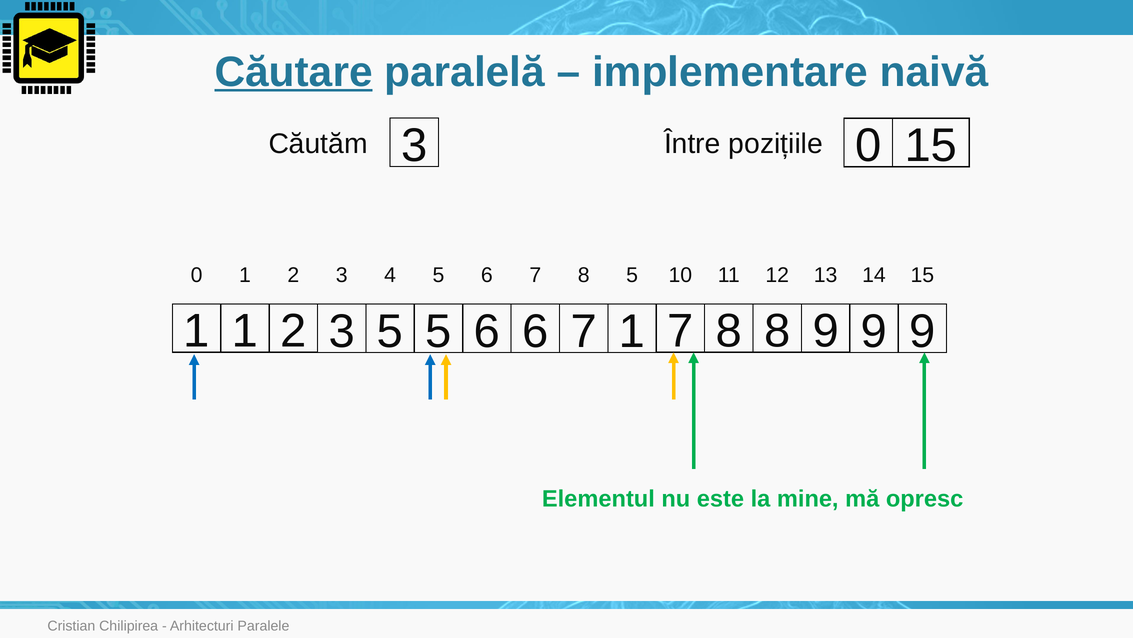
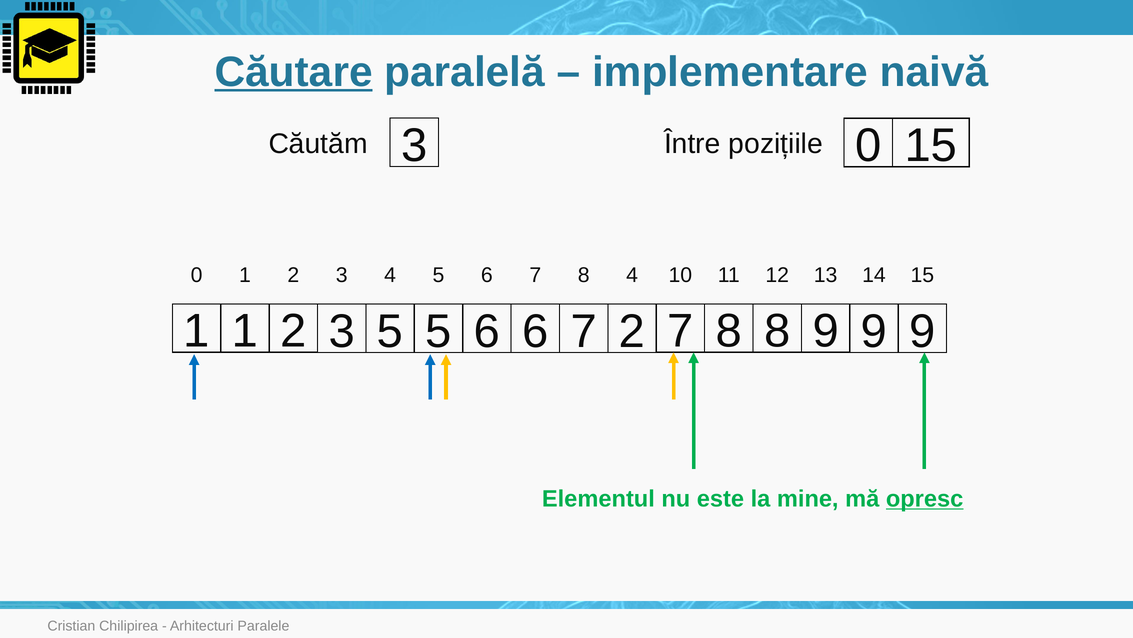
8 5: 5 -> 4 (632, 275)
7 1: 1 -> 2 (632, 331)
opresc underline: none -> present (925, 498)
